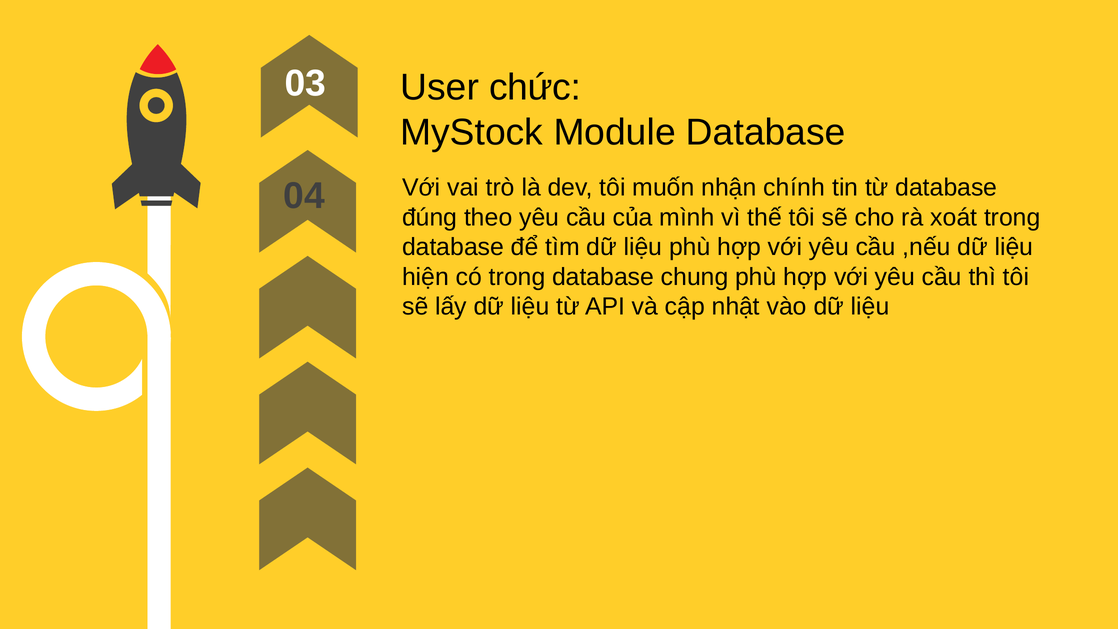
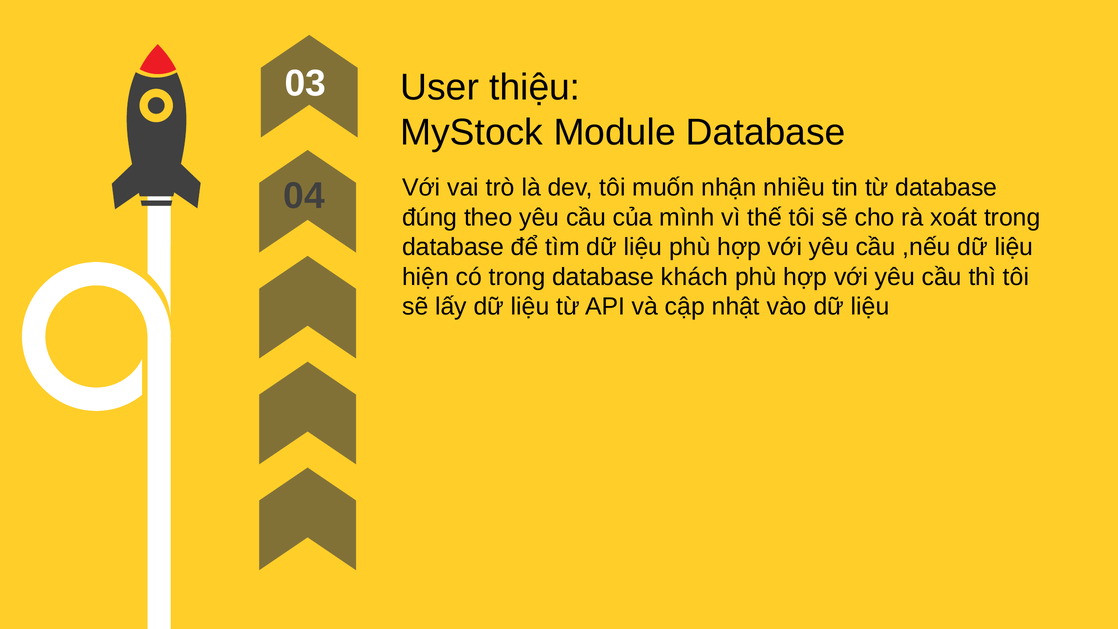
chức: chức -> thiệu (535, 88)
chính: chính -> nhiều (794, 188)
chung: chung -> khách (694, 277)
